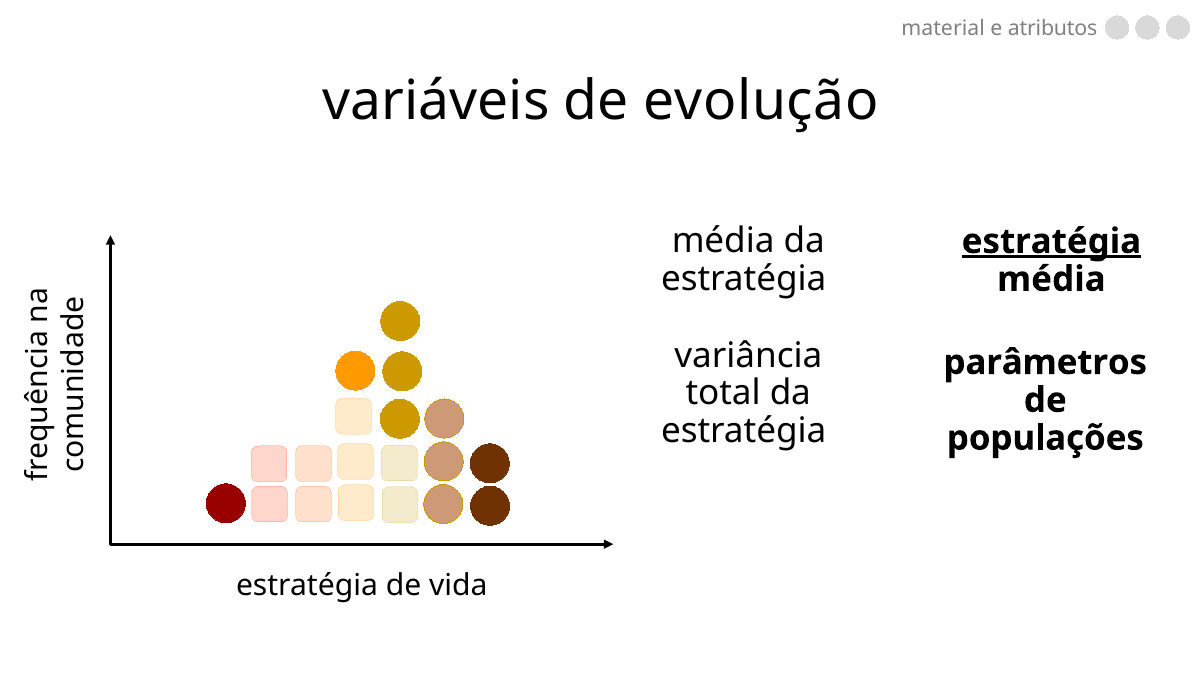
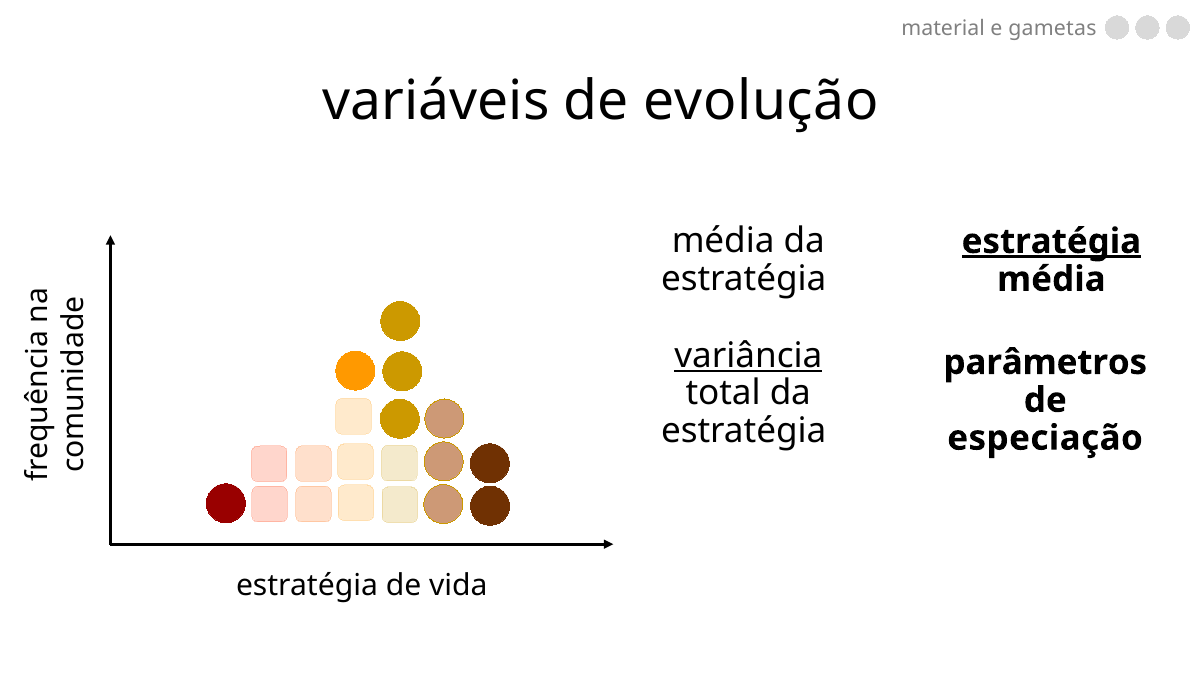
atributos: atributos -> gametas (1052, 28)
variância underline: none -> present (748, 356)
populações: populações -> especiação (1045, 438)
